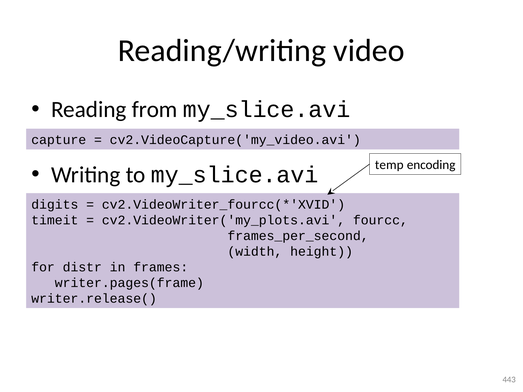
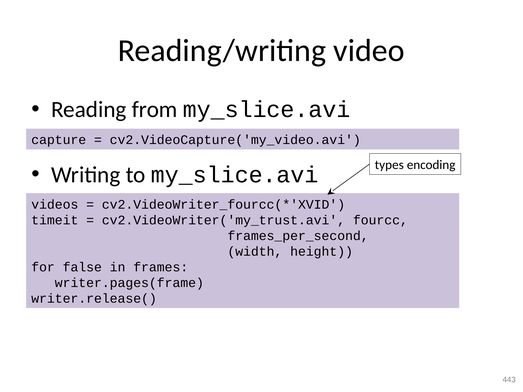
temp: temp -> types (389, 165)
digits: digits -> videos (55, 205)
cv2.VideoWriter('my_plots.avi: cv2.VideoWriter('my_plots.avi -> cv2.VideoWriter('my_trust.avi (224, 220)
distr: distr -> false (82, 267)
